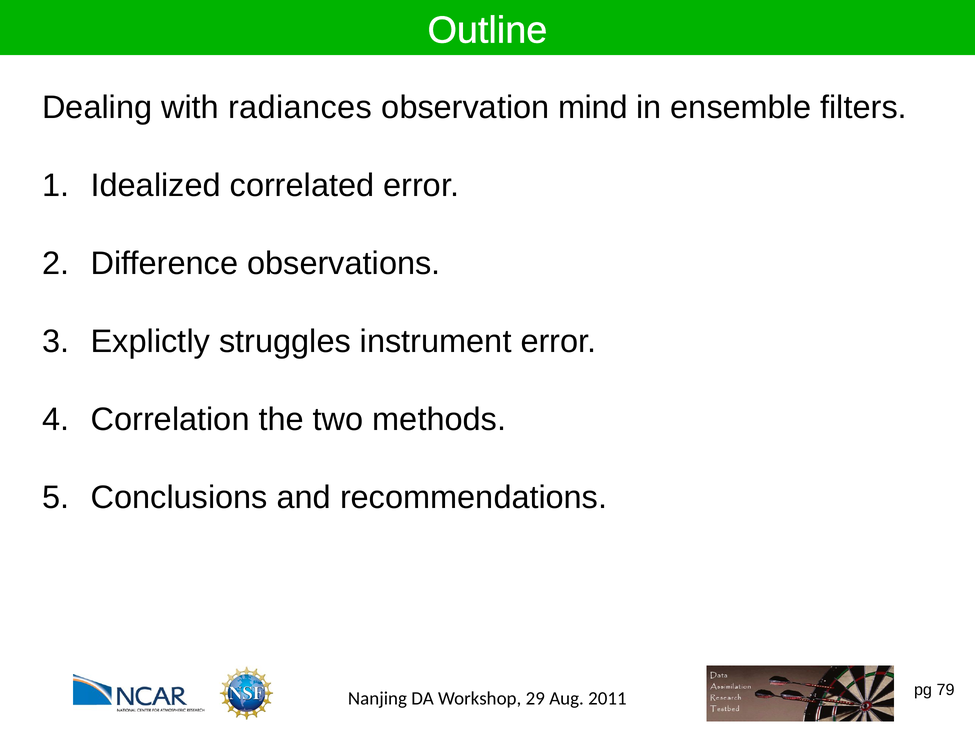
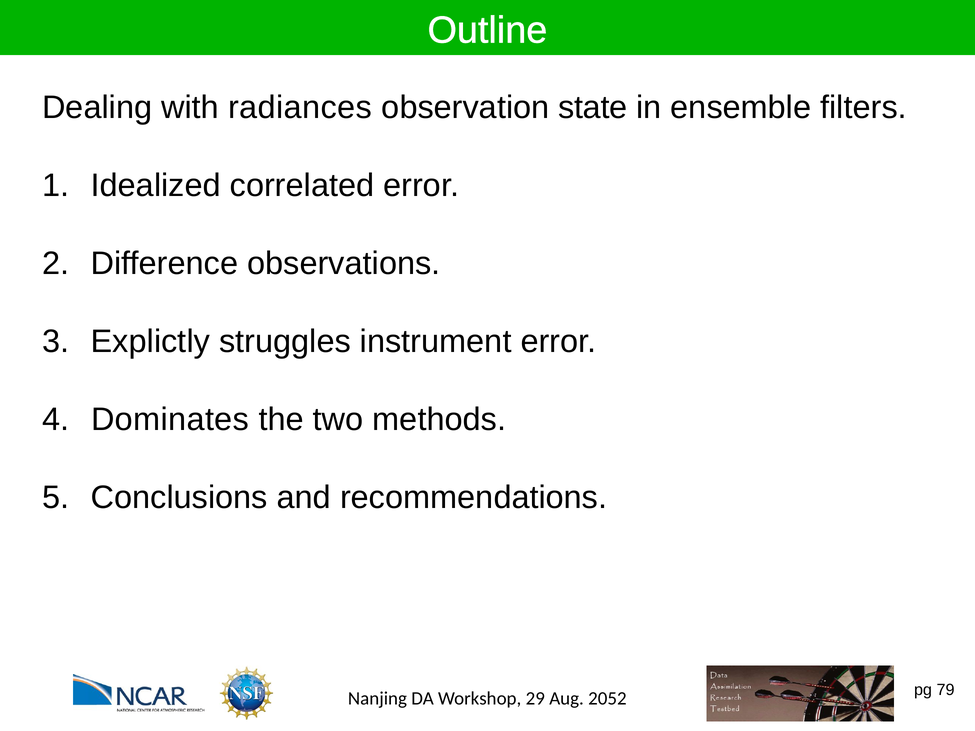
mind: mind -> state (593, 108)
Correlation: Correlation -> Dominates (170, 420)
2011: 2011 -> 2052 (607, 699)
